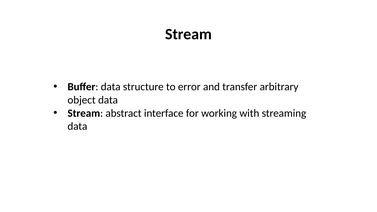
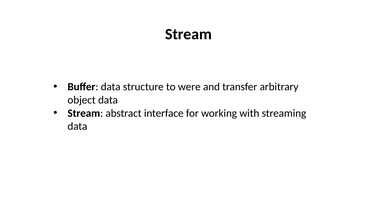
error: error -> were (189, 87)
